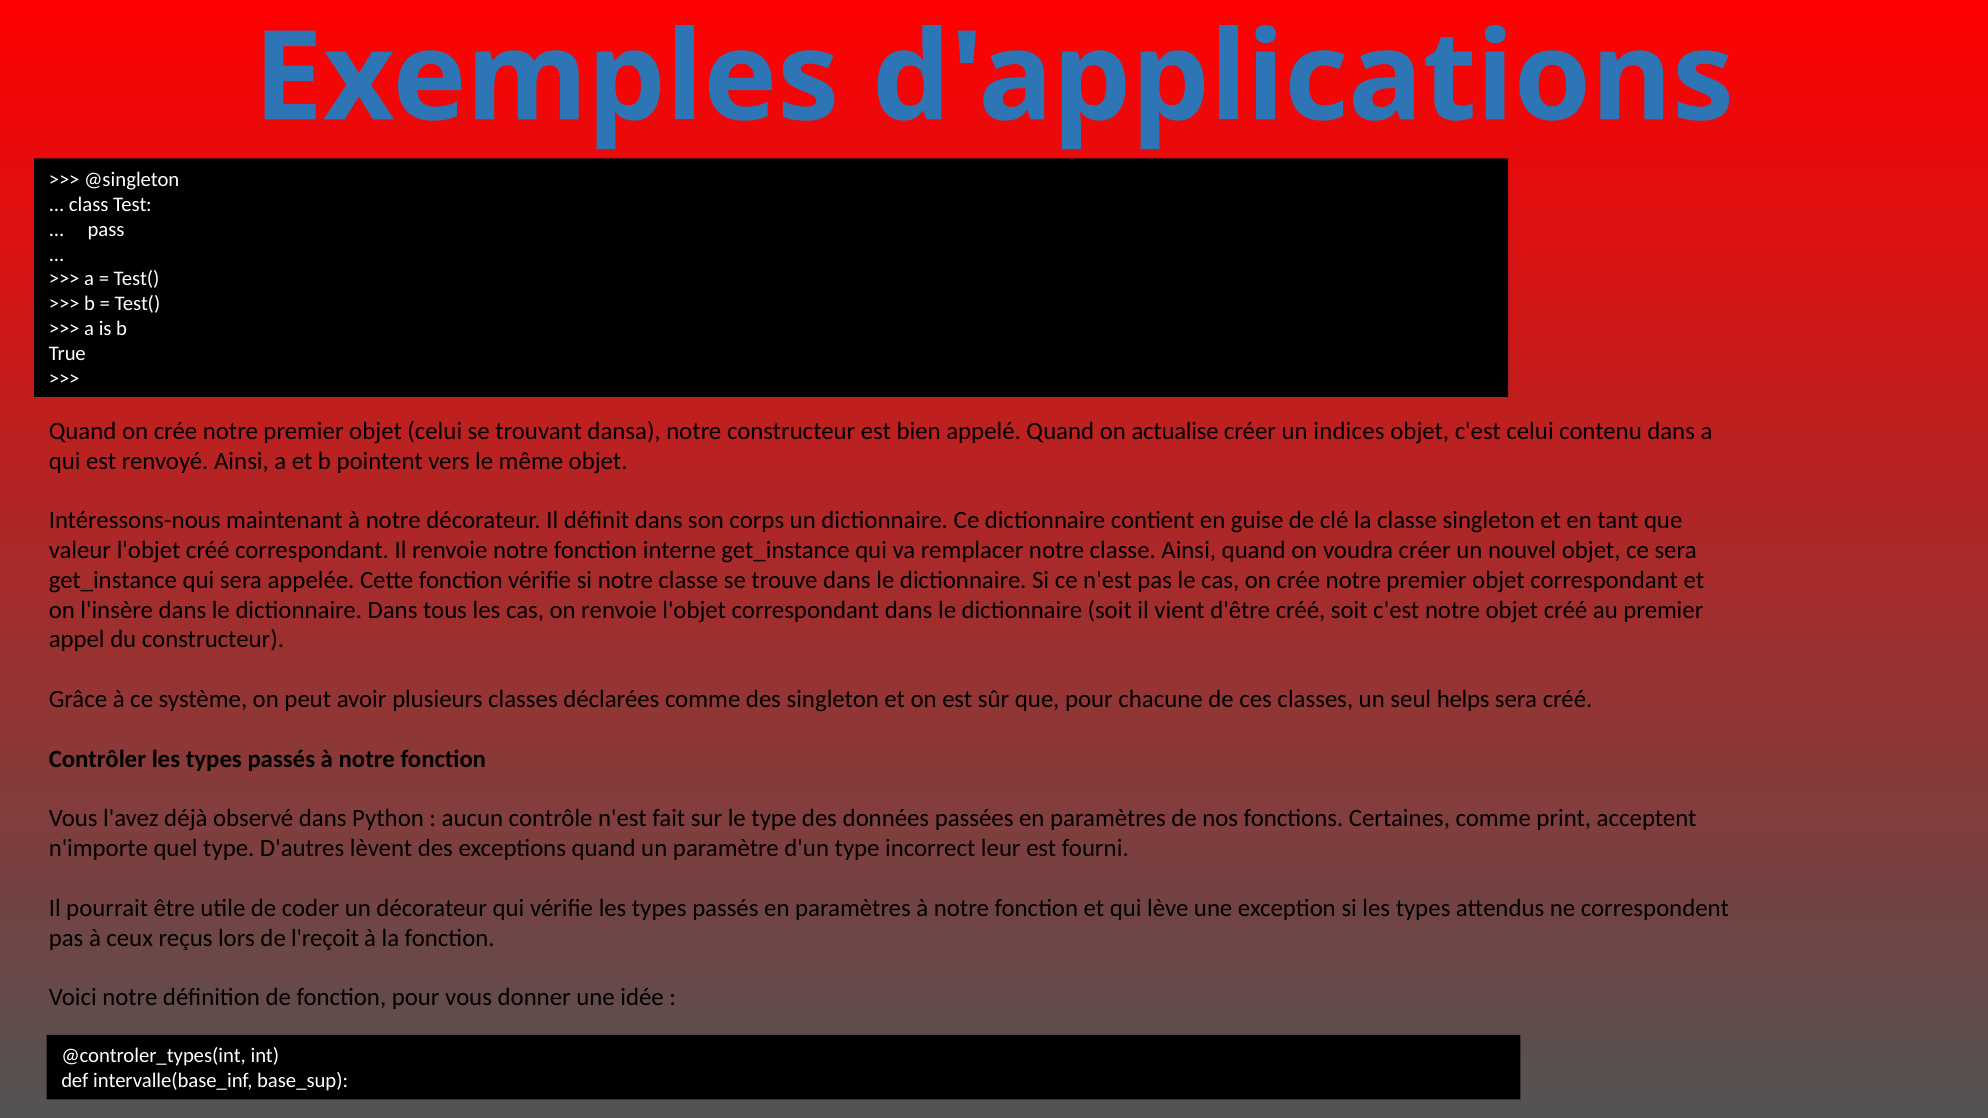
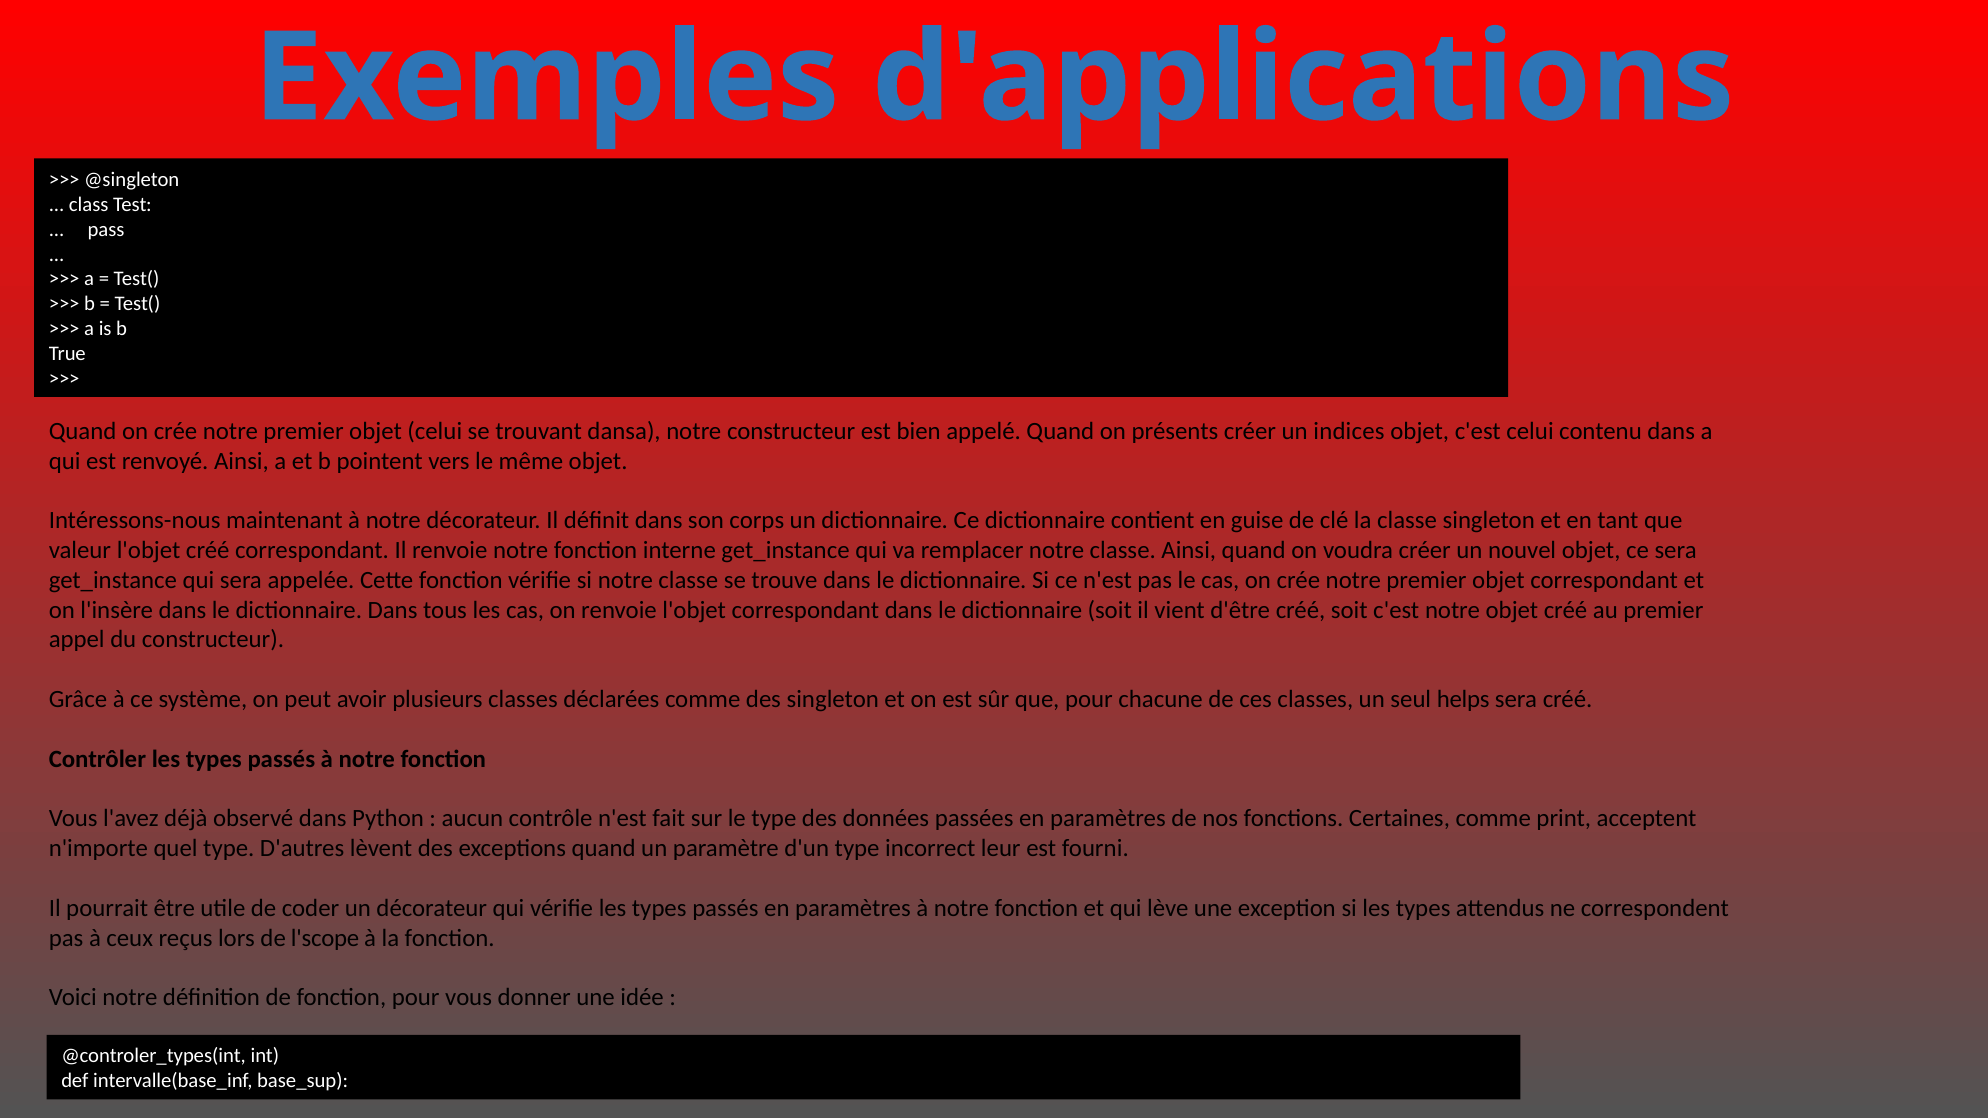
actualise: actualise -> présents (1175, 431)
l'reçoit: l'reçoit -> l'scope (325, 938)
